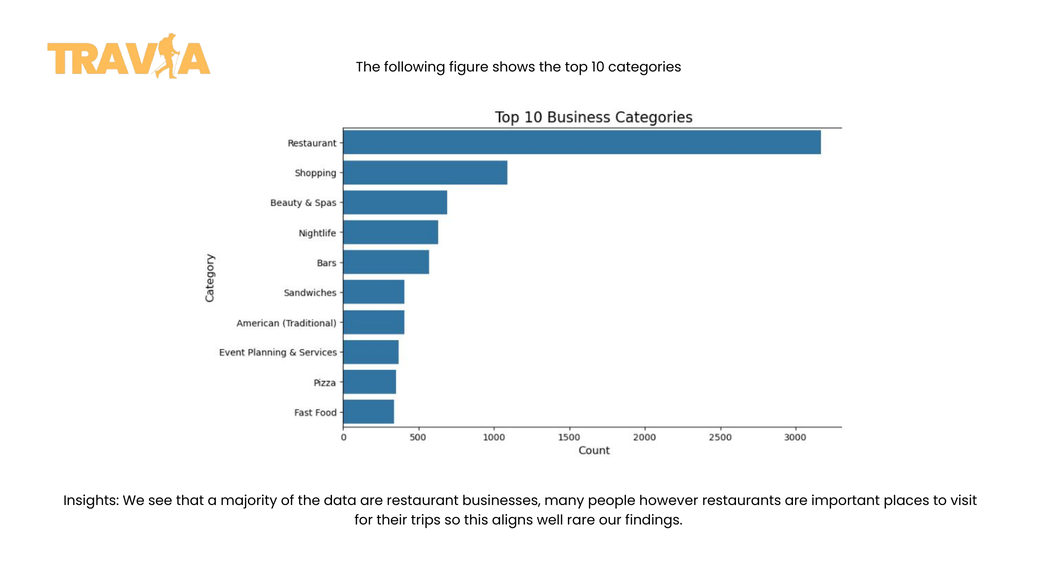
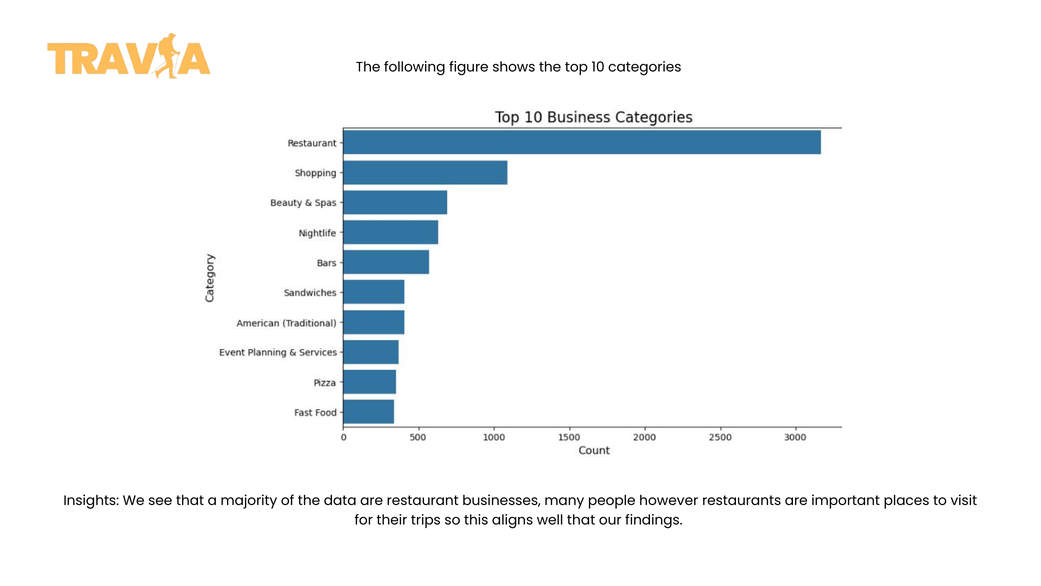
well rare: rare -> that (581, 520)
